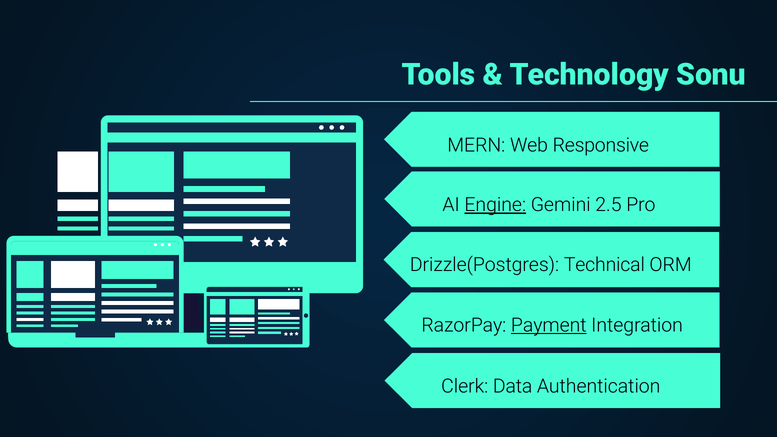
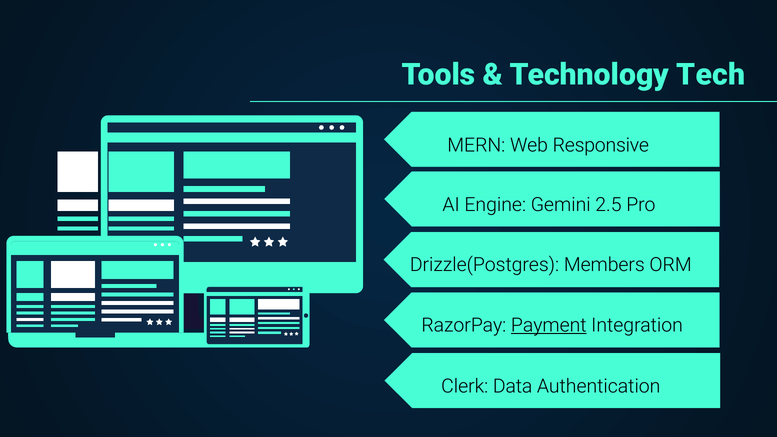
Sonu: Sonu -> Tech (711, 75)
Engine underline: present -> none (495, 205)
Technical: Technical -> Members (604, 265)
